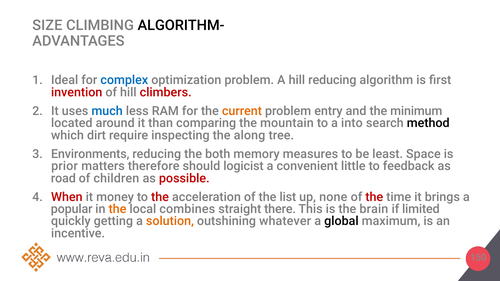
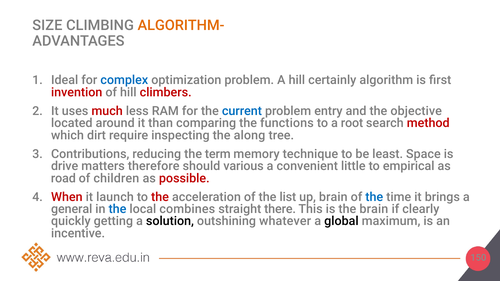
ALGORITHM- colour: black -> orange (181, 25)
hill reducing: reducing -> certainly (332, 80)
much colour: blue -> red (107, 111)
current colour: orange -> blue (242, 111)
minimum: minimum -> objective (416, 111)
mountain: mountain -> functions (287, 123)
into: into -> root (352, 123)
method colour: black -> red (428, 123)
Environments: Environments -> Contributions (90, 154)
both: both -> term (218, 154)
measures: measures -> technique (310, 154)
prior: prior -> drive (65, 166)
logicist: logicist -> various (244, 166)
feedback: feedback -> empirical (409, 166)
money: money -> launch (115, 197)
up none: none -> brain (333, 197)
the colour: red -> blue (374, 197)
popular: popular -> general (72, 209)
the colour: orange -> blue (117, 209)
limited: limited -> clearly (421, 209)
solution colour: orange -> black (170, 221)
